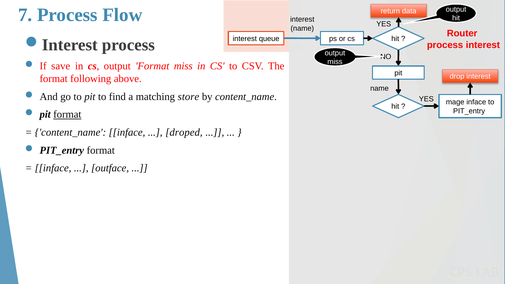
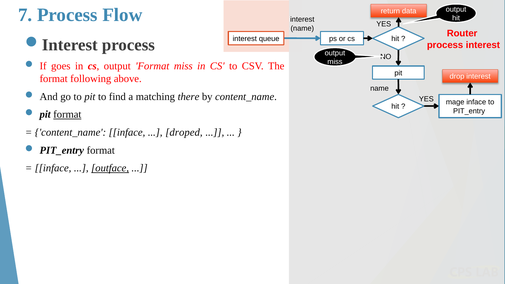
save: save -> goes (61, 66)
store: store -> there (189, 97)
outface underline: none -> present (110, 168)
